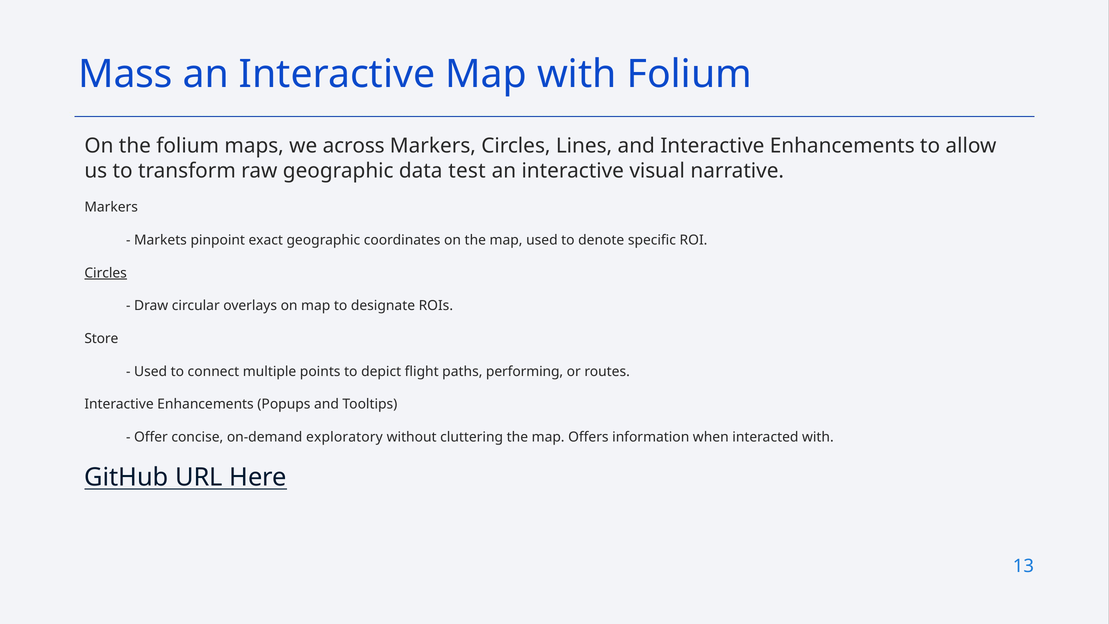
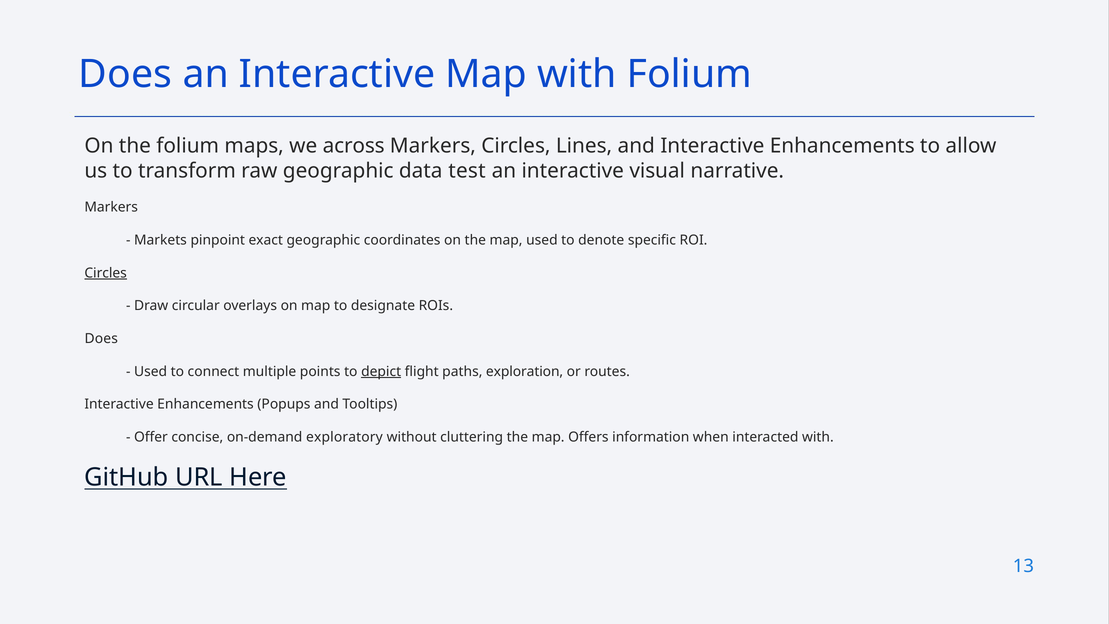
Mass: Mass -> Does (125, 74)
Store: Store -> Does (101, 339)
depict underline: none -> present (381, 371)
performing: performing -> exploration (525, 371)
